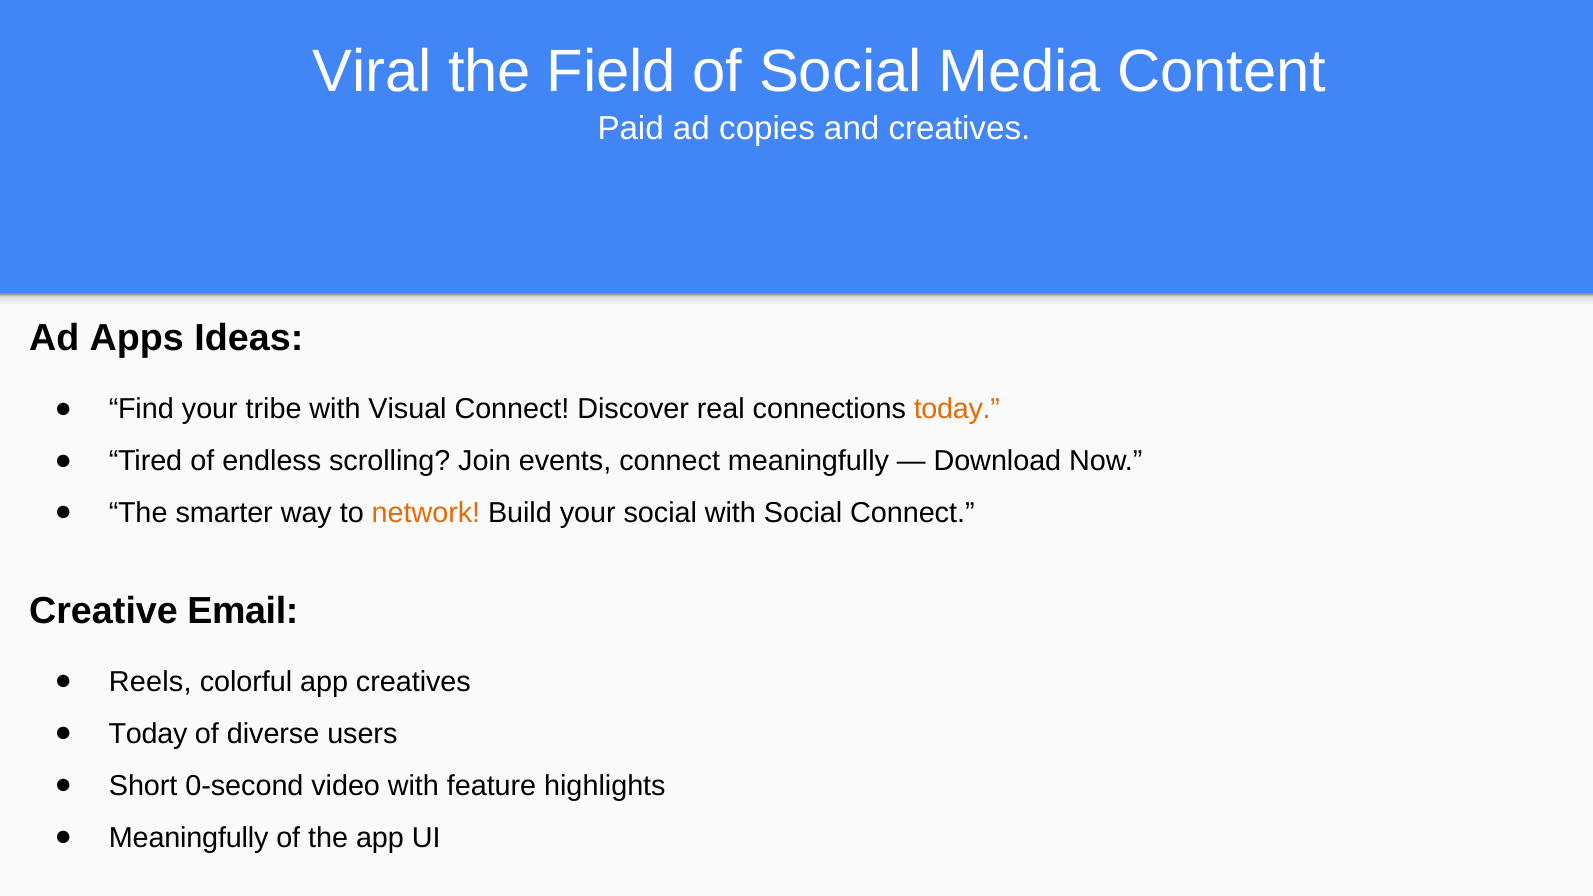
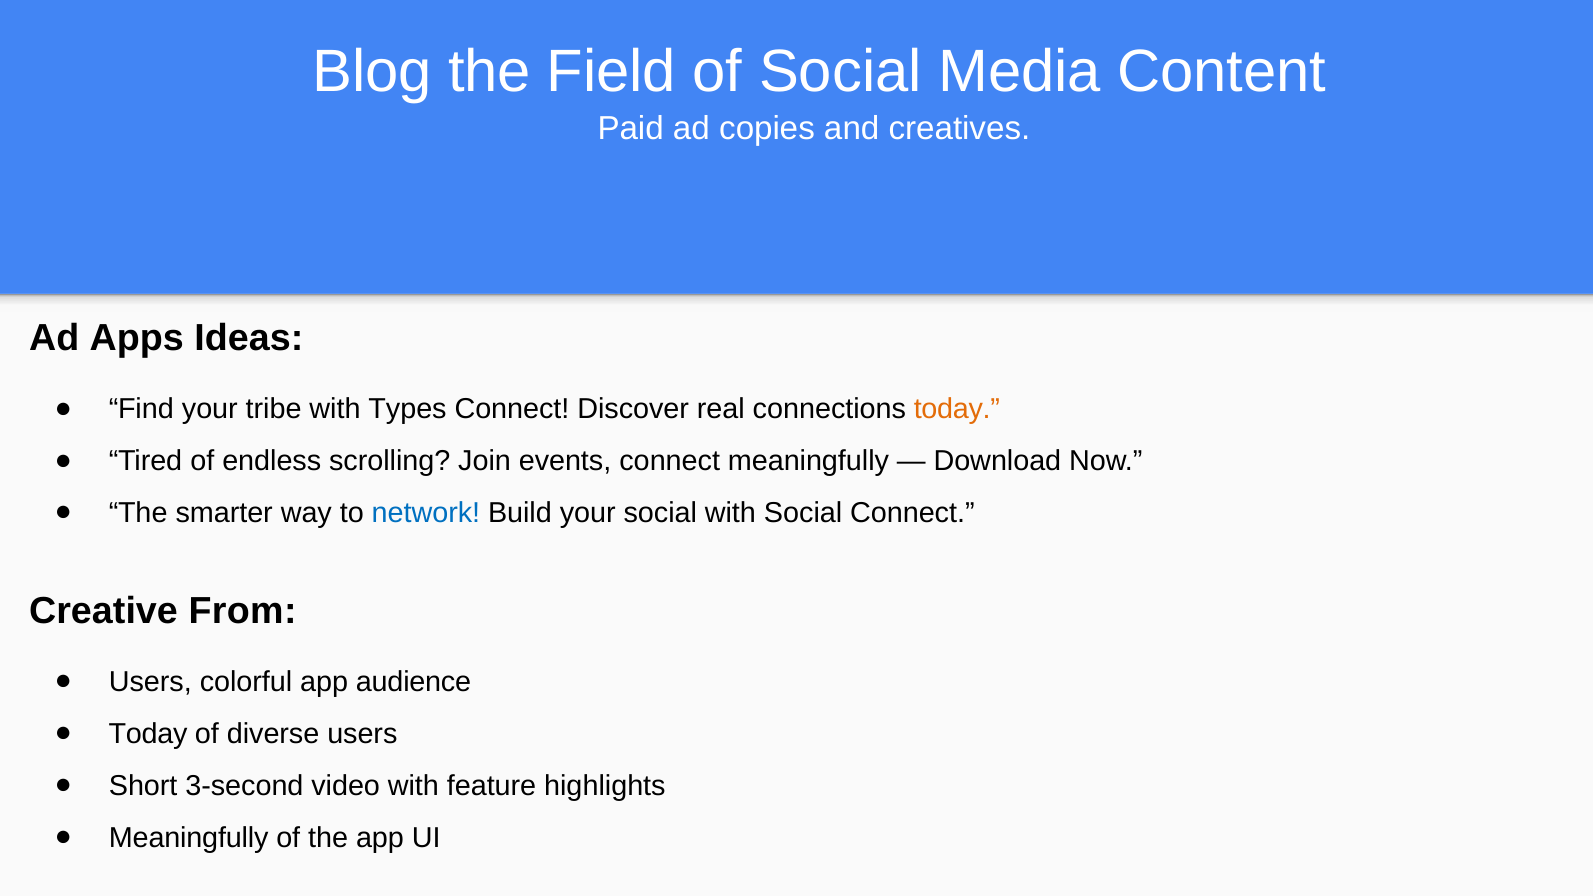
Viral: Viral -> Blog (372, 71)
Visual: Visual -> Types (408, 409)
network colour: orange -> blue (426, 513)
Email: Email -> From (243, 611)
Reels: Reels -> Users (150, 682)
app creatives: creatives -> audience (414, 682)
0-second: 0-second -> 3-second (244, 786)
